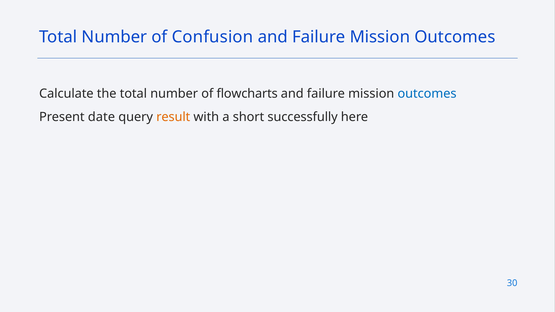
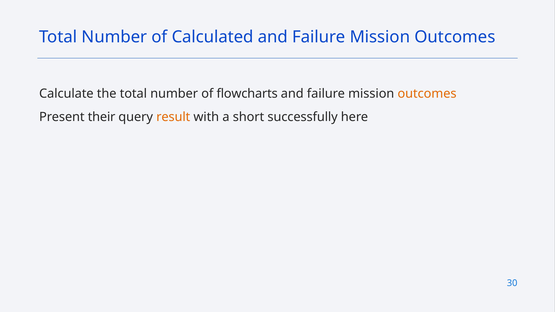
Confusion: Confusion -> Calculated (213, 37)
outcomes colour: blue -> orange (427, 94)
date: date -> their (102, 117)
